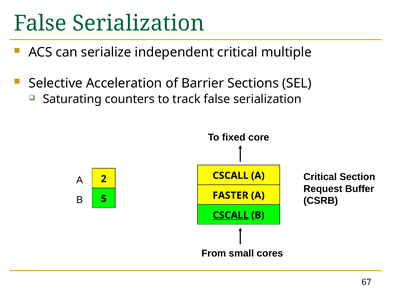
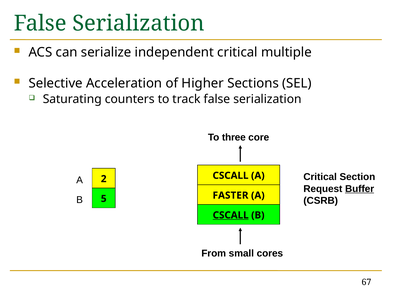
Barrier: Barrier -> Higher (203, 83)
fixed: fixed -> three (234, 137)
Buffer underline: none -> present (360, 188)
